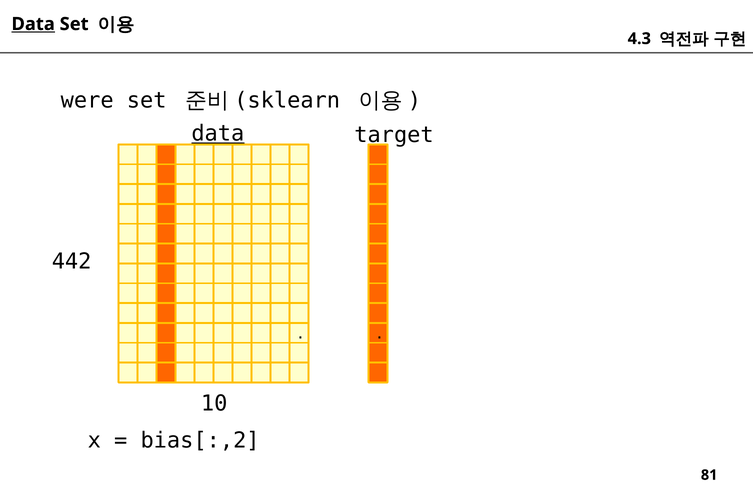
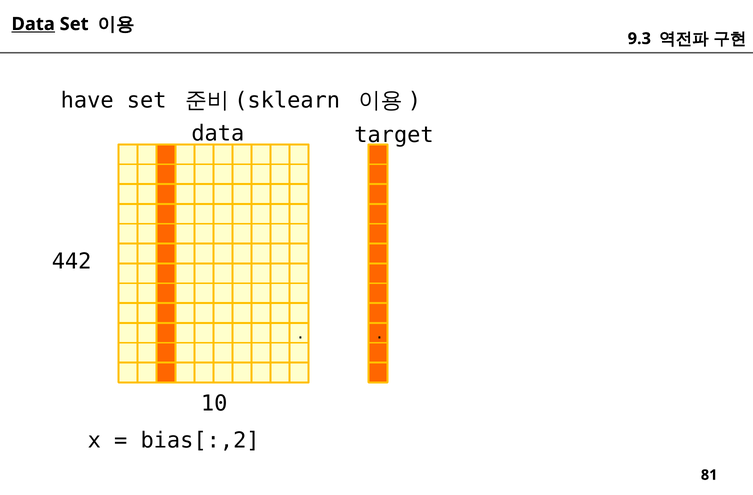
4.3: 4.3 -> 9.3 (639, 39)
were: were -> have (87, 101)
data underline: present -> none (218, 133)
